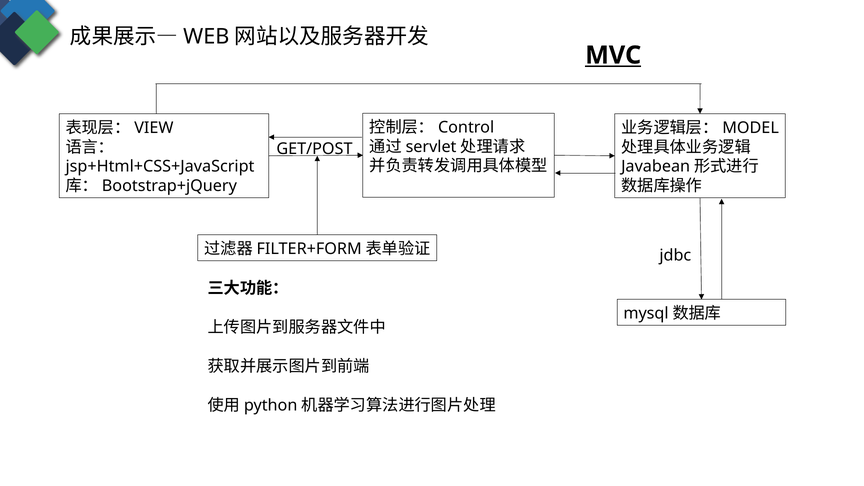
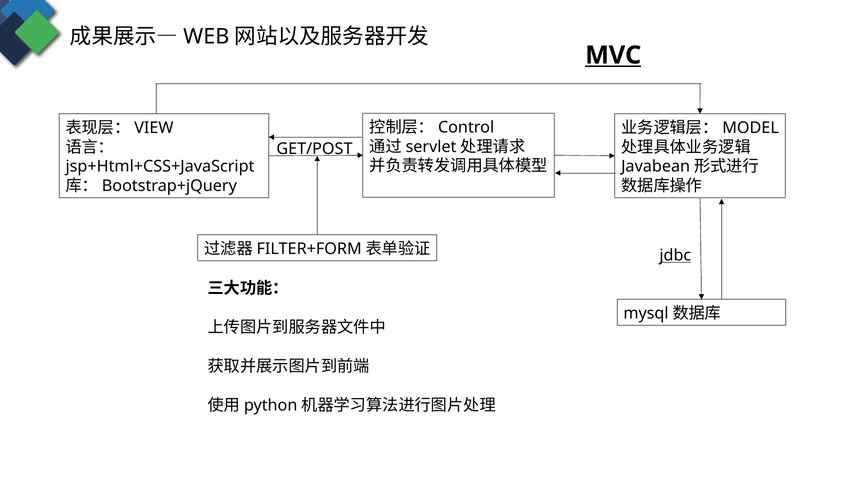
jdbc underline: none -> present (675, 255)
